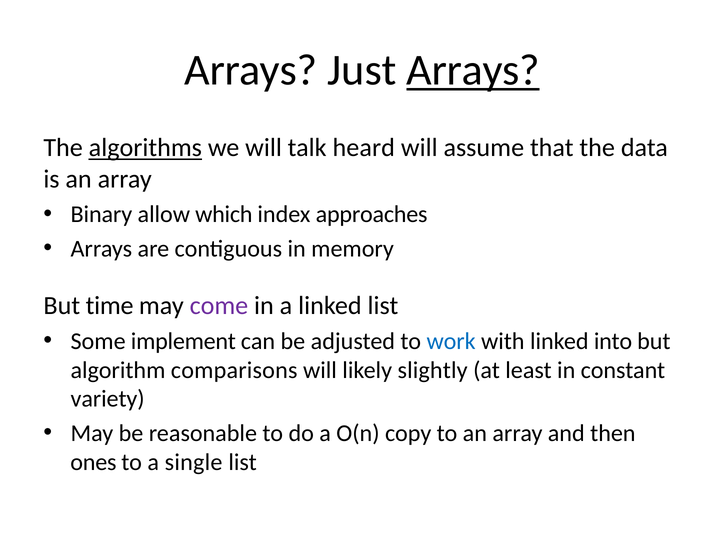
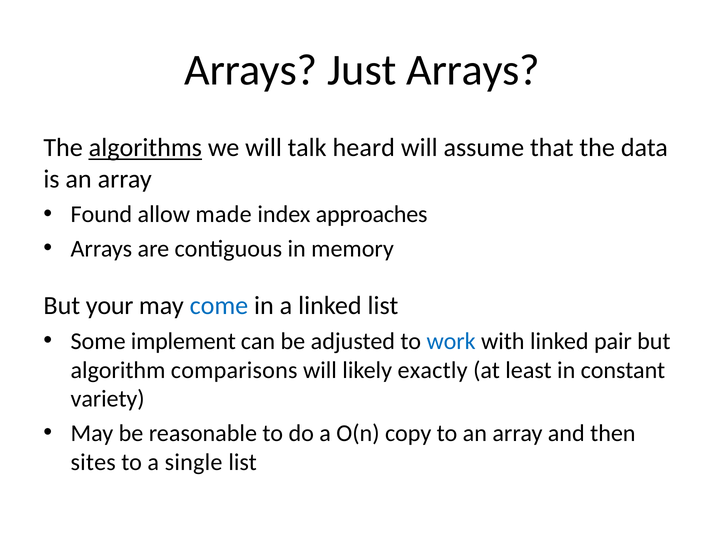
Arrays underline: present -> none (473, 70)
Binary: Binary -> Found (101, 214)
which: which -> made (224, 214)
time: time -> your (110, 306)
come colour: purple -> blue (219, 306)
into: into -> pair (613, 341)
slightly: slightly -> exactly (433, 370)
ones: ones -> sites (93, 462)
